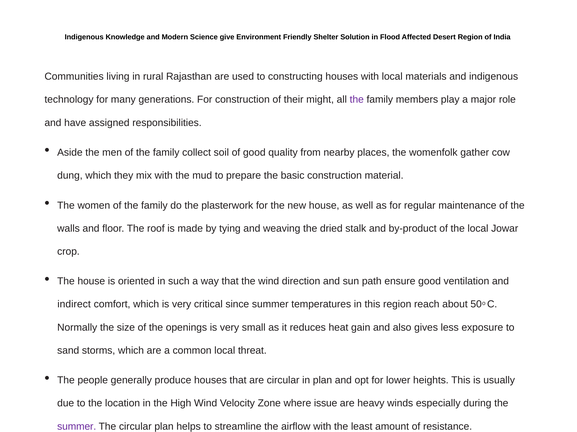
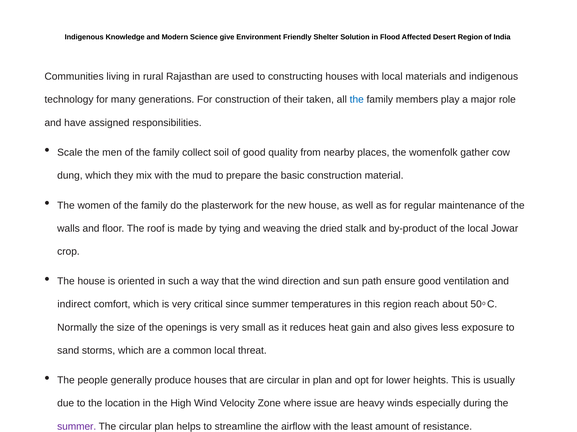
might: might -> taken (320, 100)
the colour: purple -> blue (357, 100)
Aside: Aside -> Scale (70, 153)
